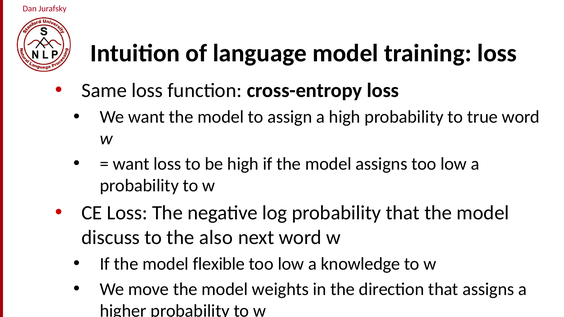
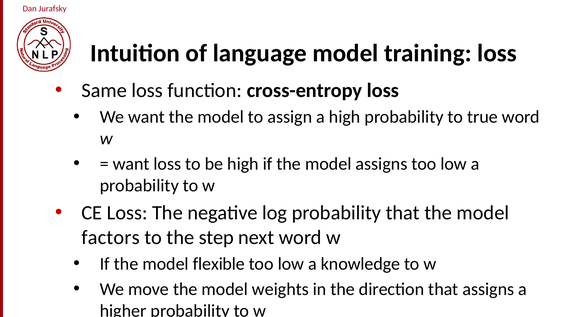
discuss: discuss -> factors (111, 238)
also: also -> step (216, 238)
